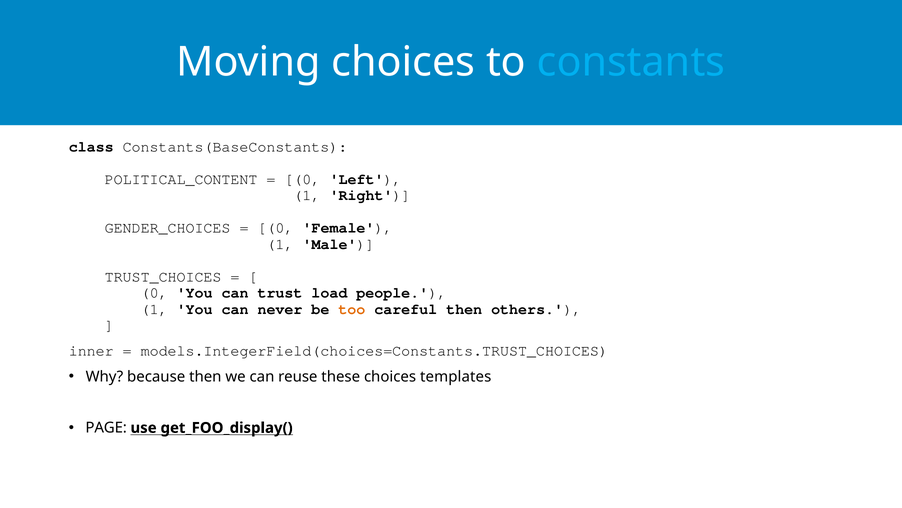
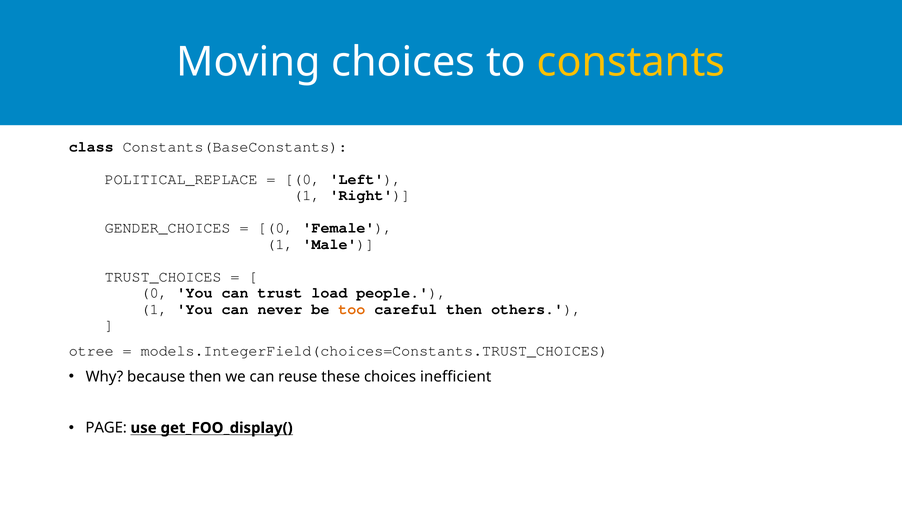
constants colour: light blue -> yellow (631, 62)
POLITICAL_CONTENT: POLITICAL_CONTENT -> POLITICAL_REPLACE (181, 179)
inner: inner -> otree (91, 350)
templates: templates -> inefficient (456, 376)
